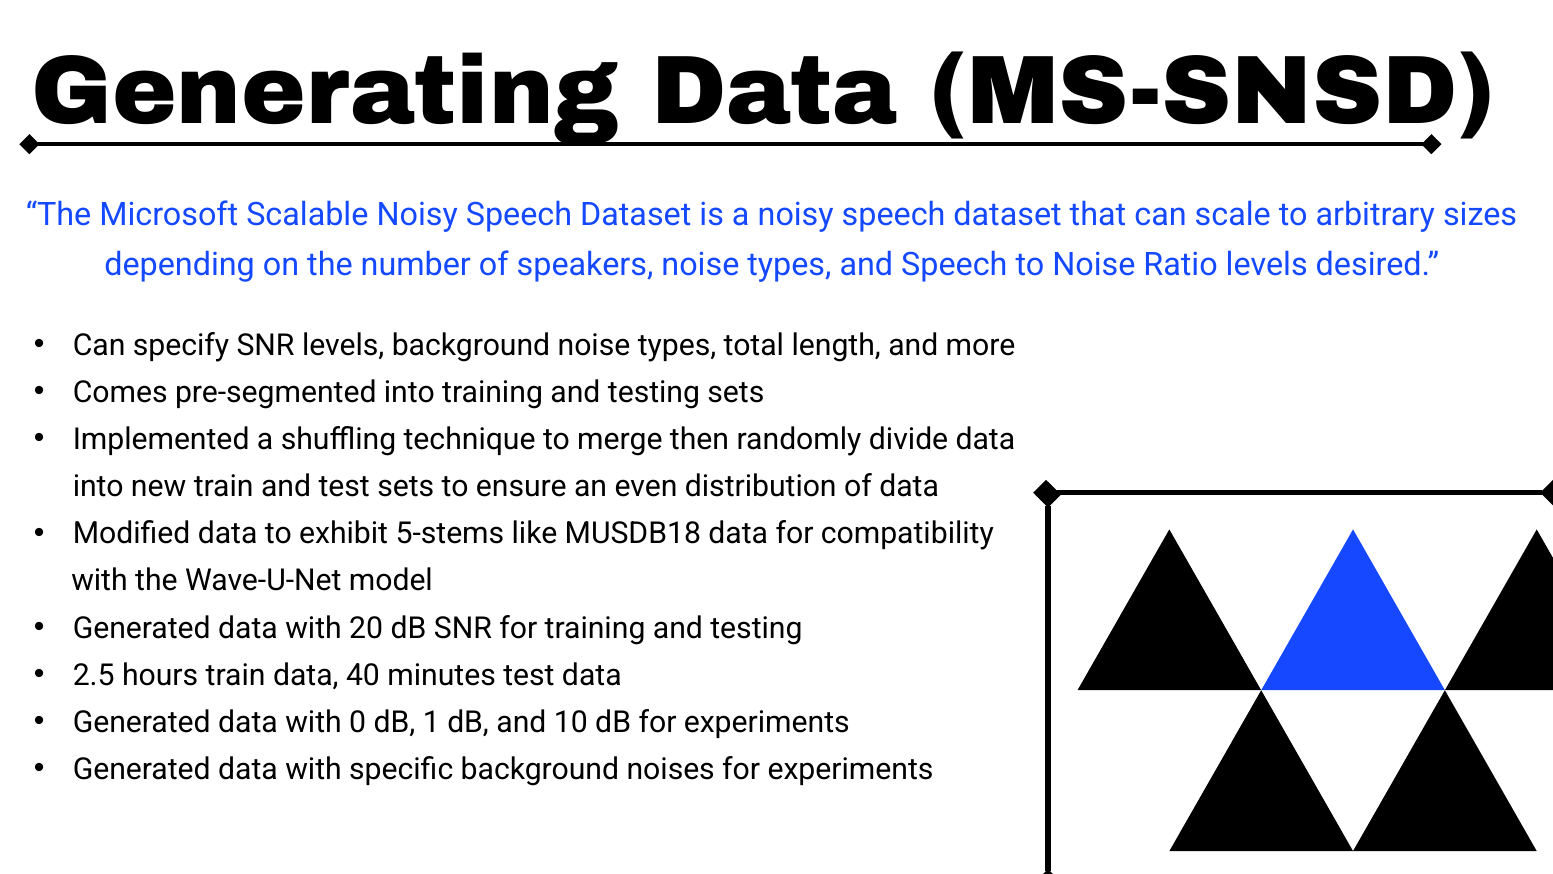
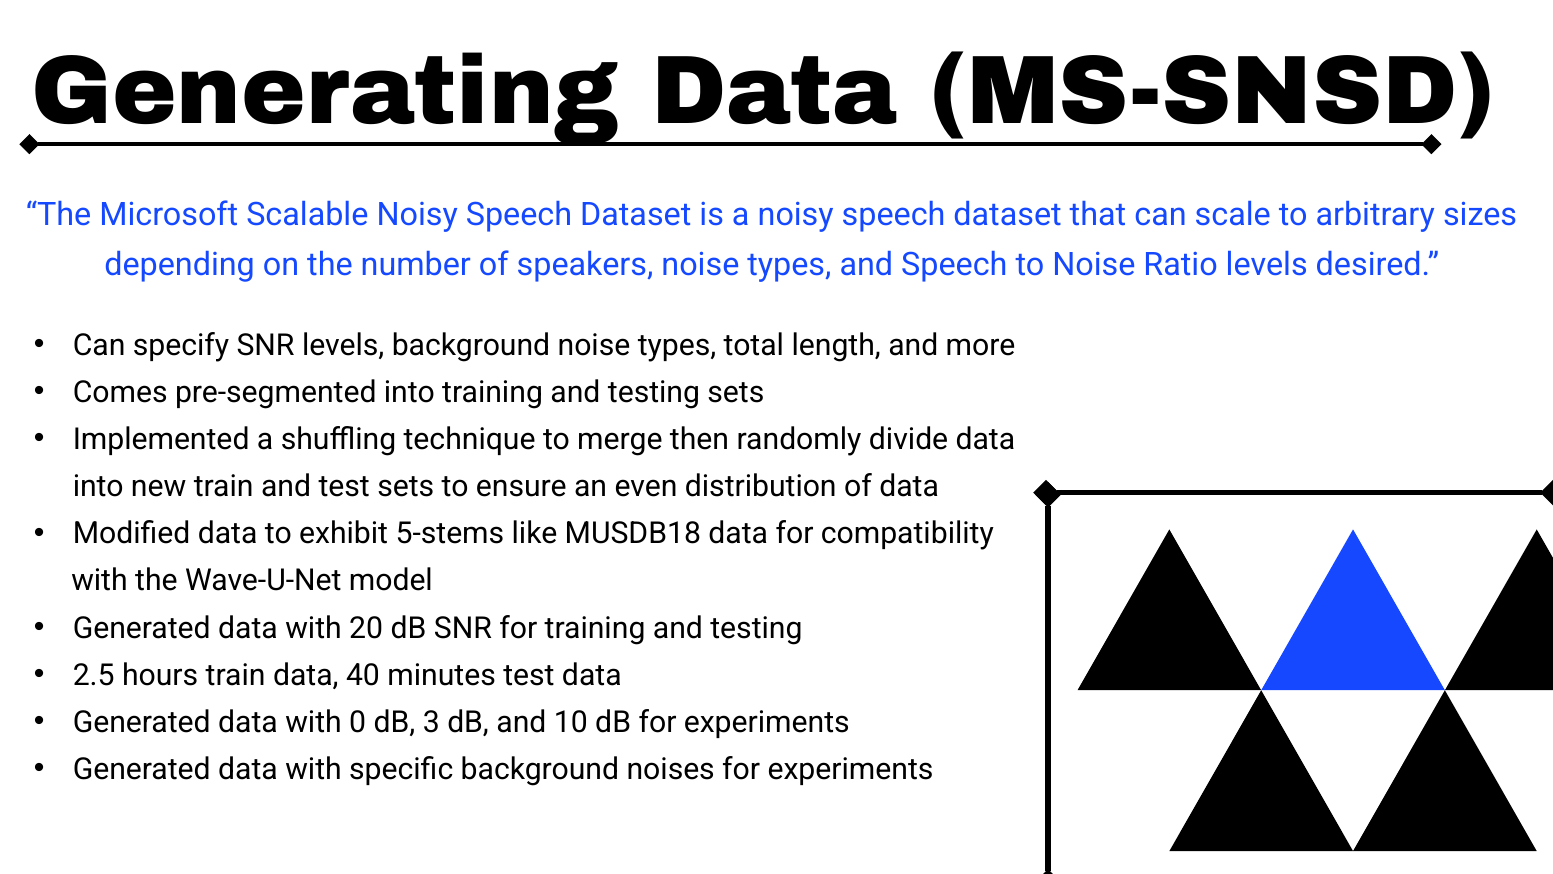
1: 1 -> 3 (431, 722)
